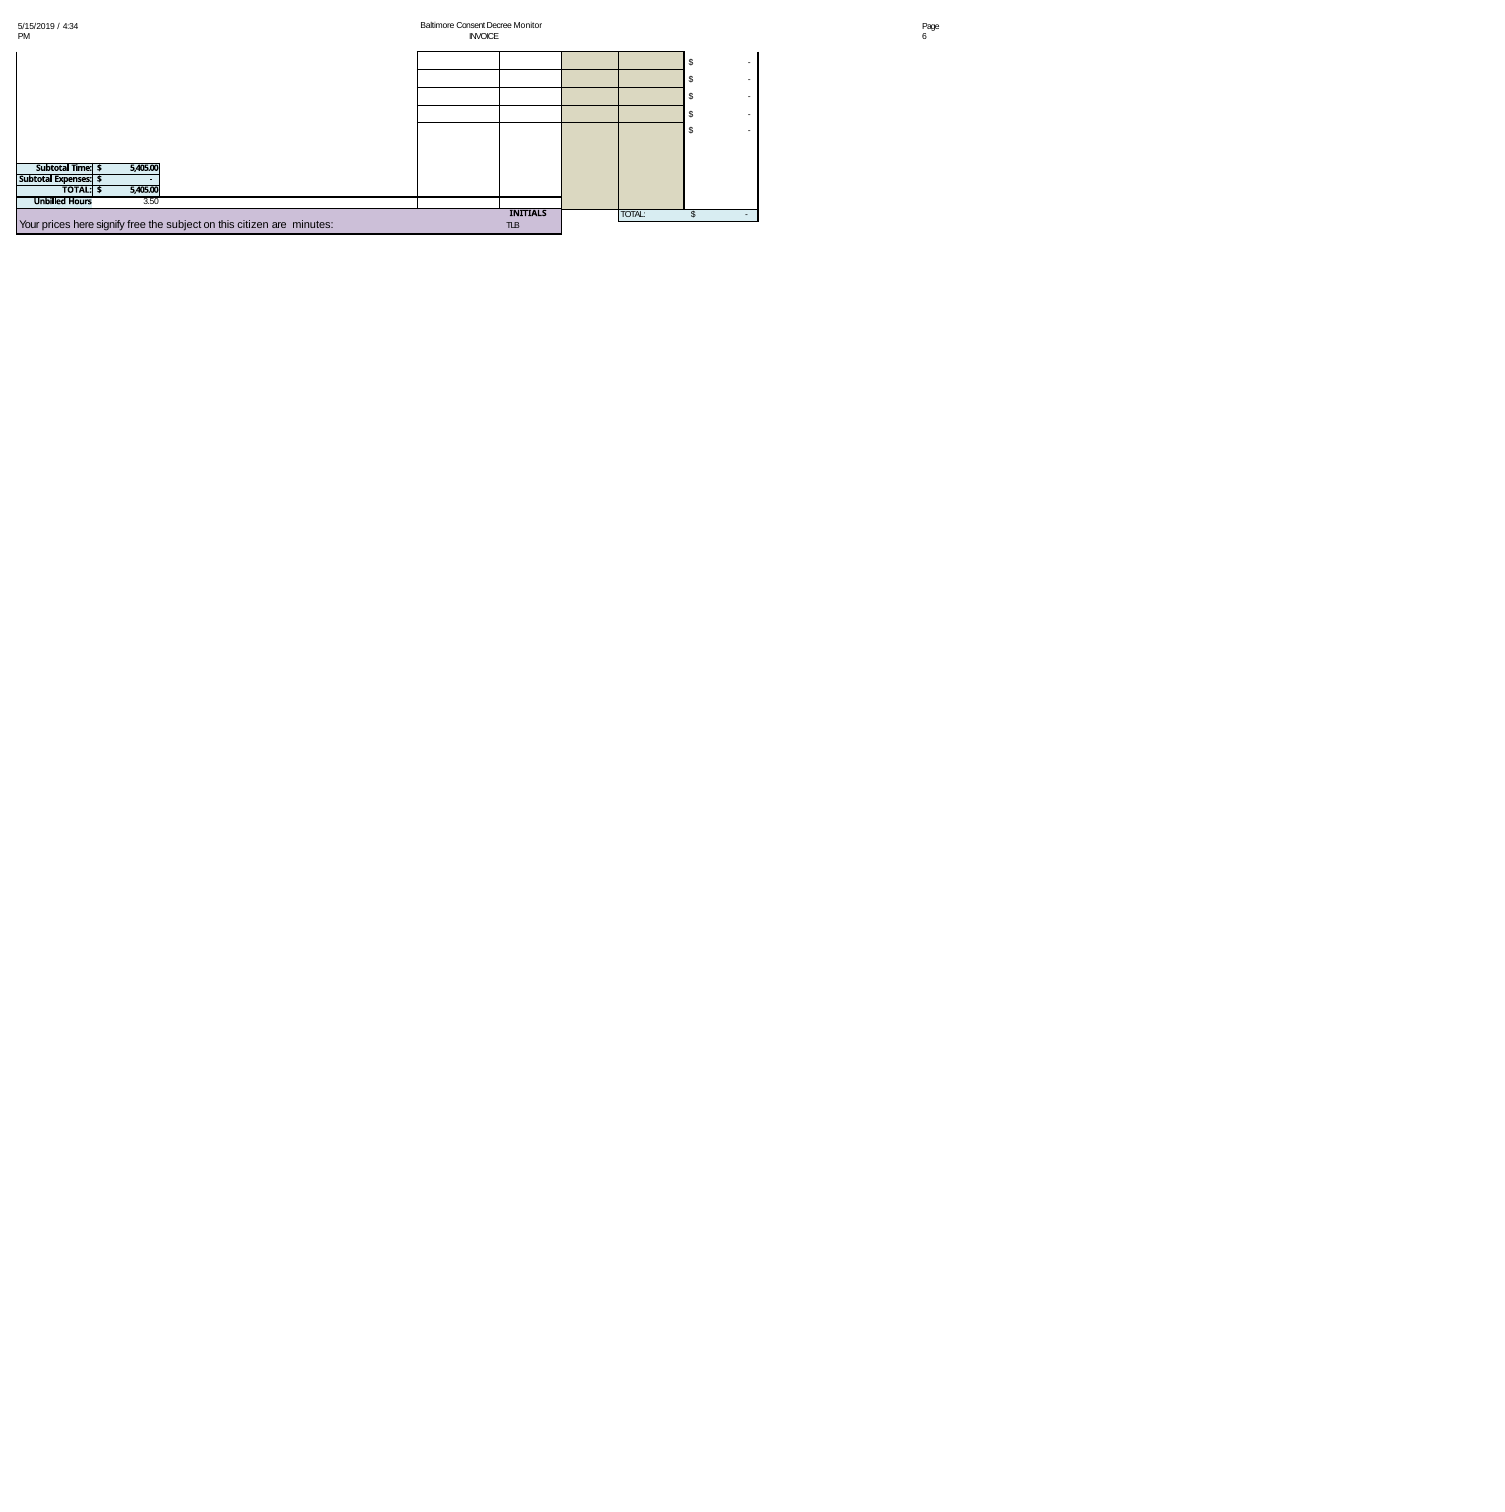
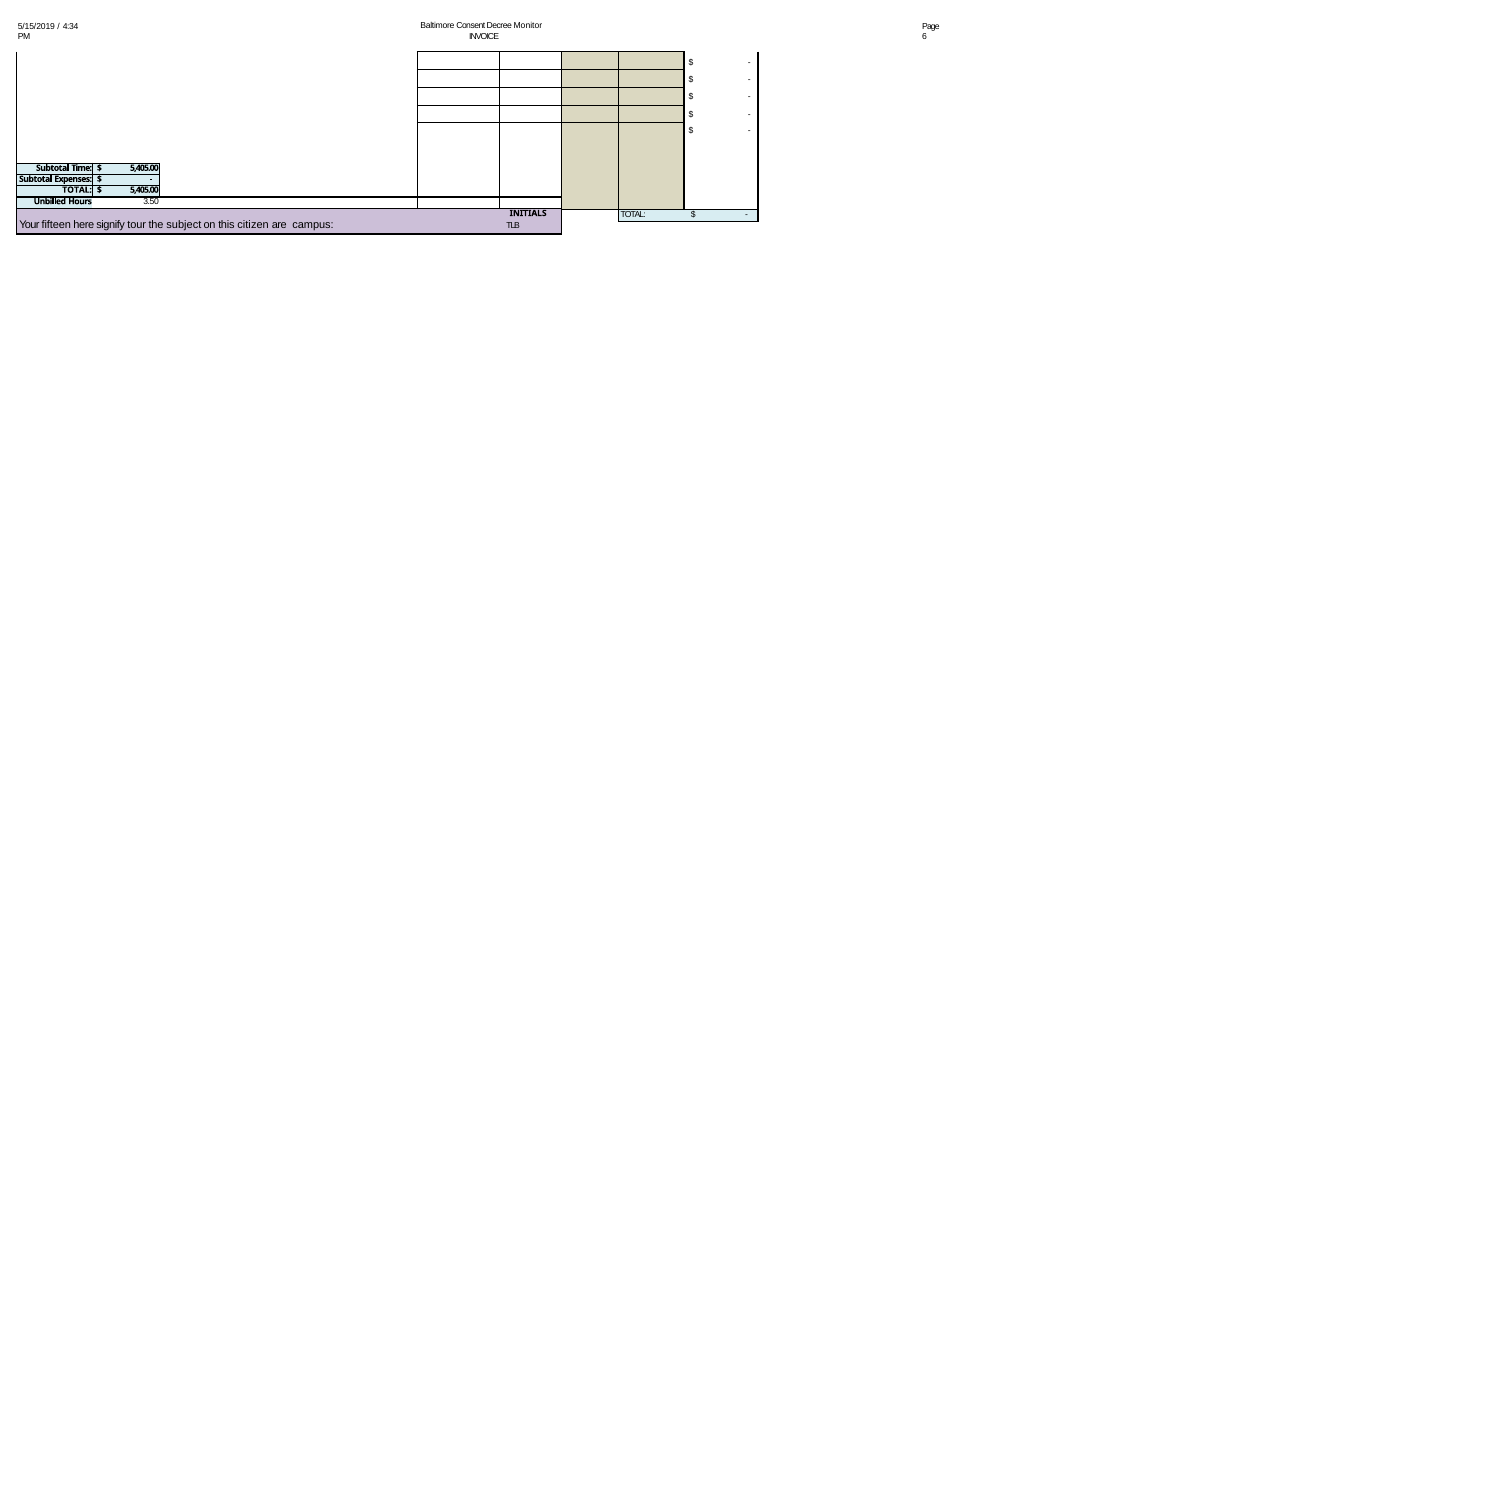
prices: prices -> fifteen (56, 225)
free: free -> tour (137, 225)
minutes: minutes -> campus (313, 225)
